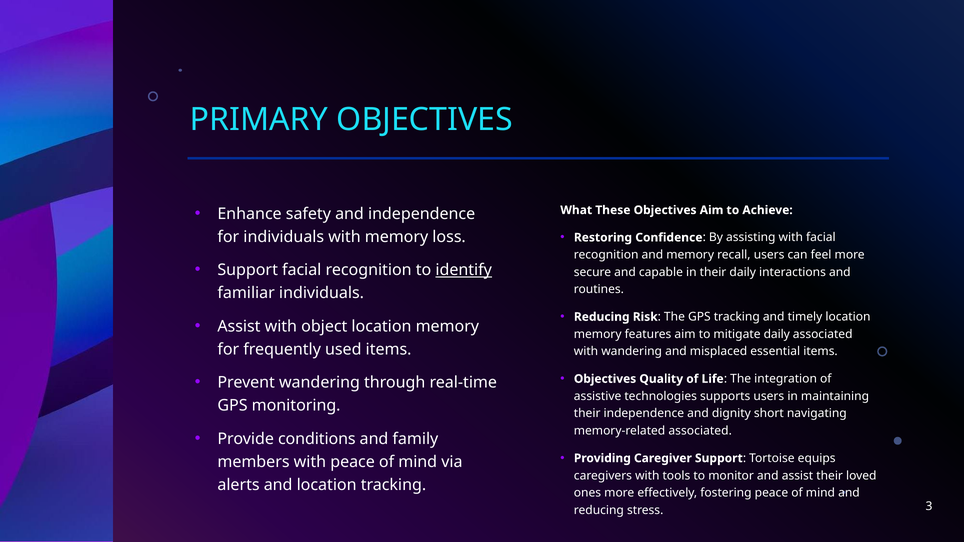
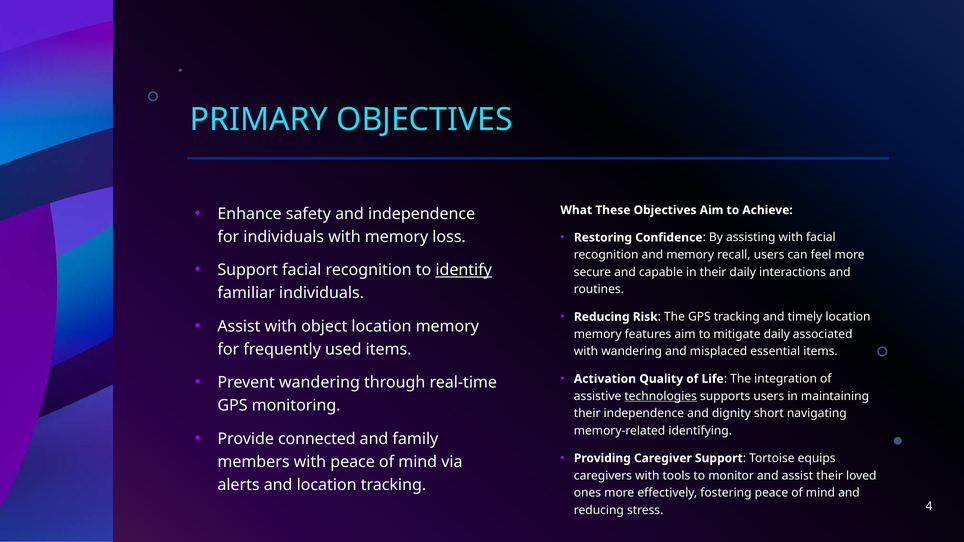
Objectives: Objectives -> Activation (605, 379)
technologies underline: none -> present (661, 396)
memory-related associated: associated -> identifying (700, 431)
conditions: conditions -> connected (317, 439)
3: 3 -> 4 (929, 507)
